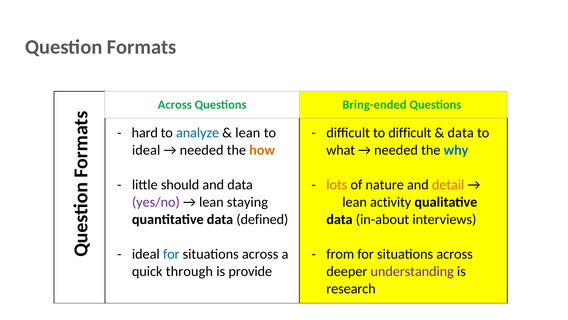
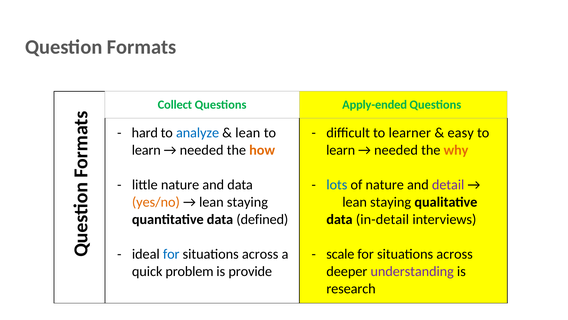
Across: Across -> Collect (175, 105)
Bring-ended: Bring-ended -> Apply-ended (375, 105)
to difficult: difficult -> learner (410, 133)
data: data -> easy (461, 133)
ideal: ideal -> learn (146, 150)
what: what -> learn (341, 150)
why colour: blue -> orange (456, 150)
little should: should -> nature (180, 185)
lots colour: orange -> blue (337, 185)
detail colour: orange -> purple (448, 185)
yes/no colour: purple -> orange (156, 202)
activity: activity -> staying (391, 202)
in-about: in-about -> in-detail (382, 219)
from: from -> scale (340, 254)
through: through -> problem (190, 271)
